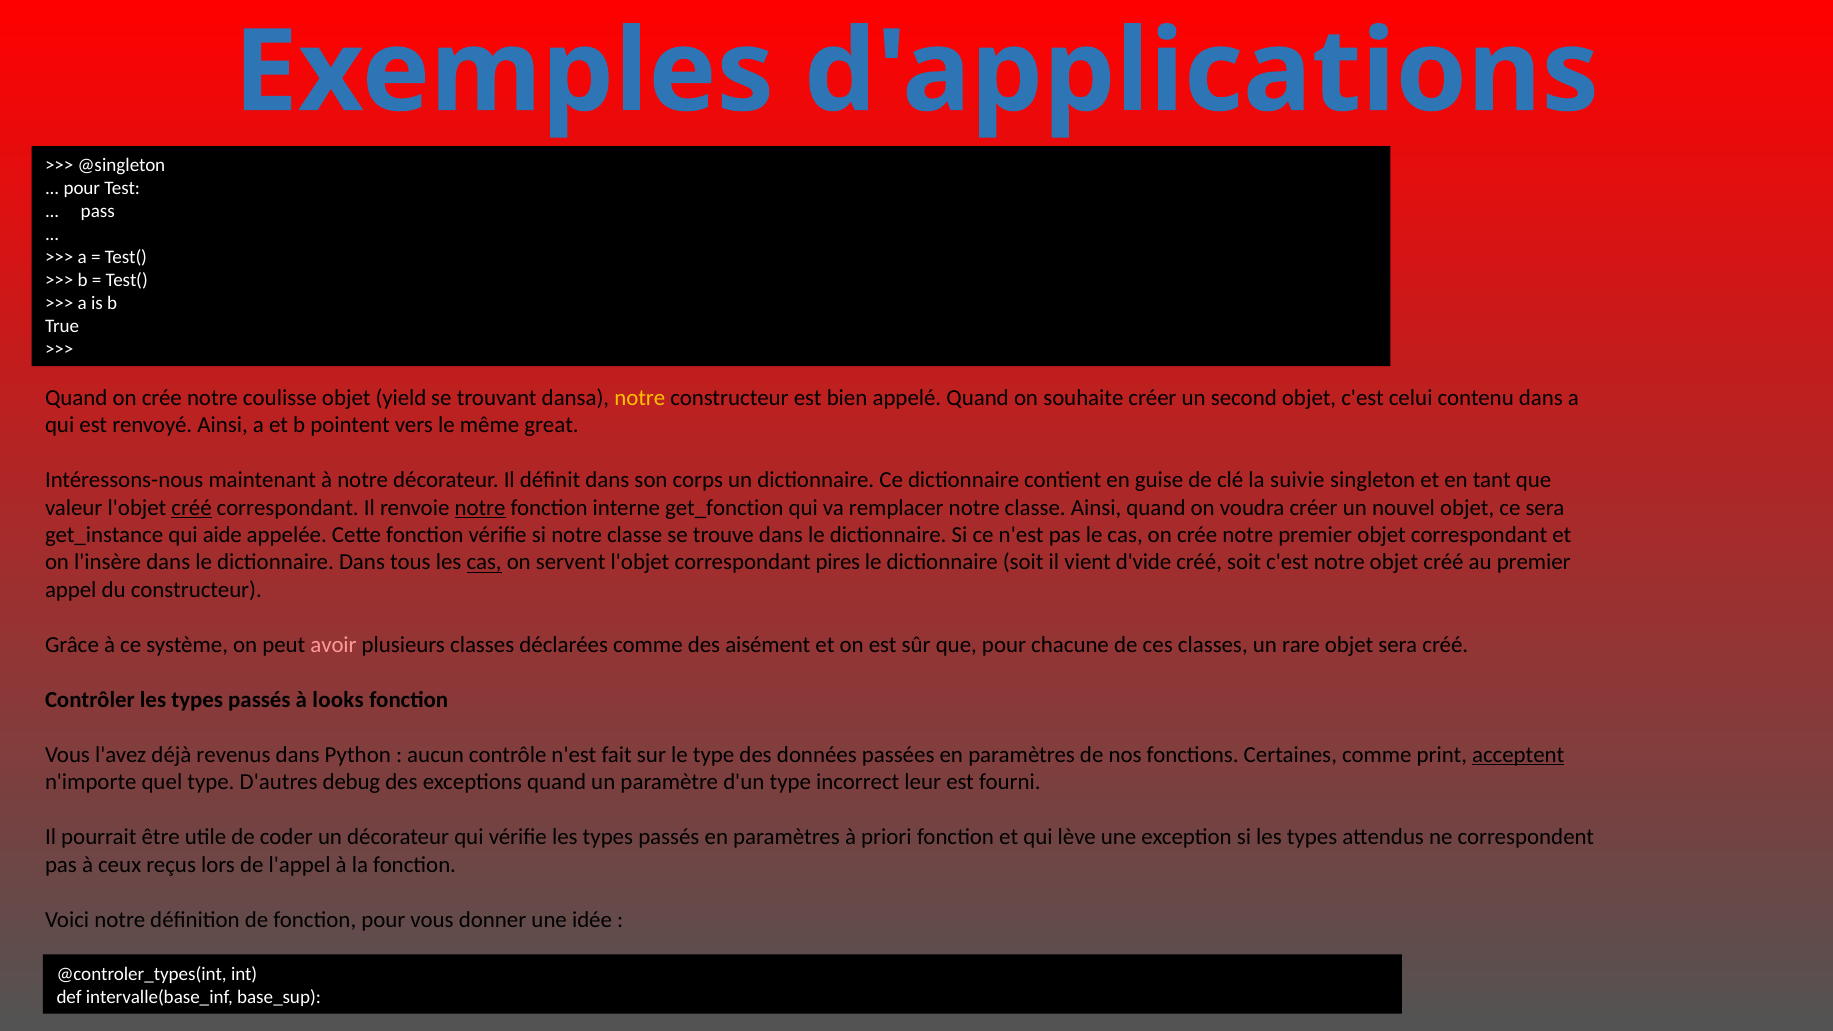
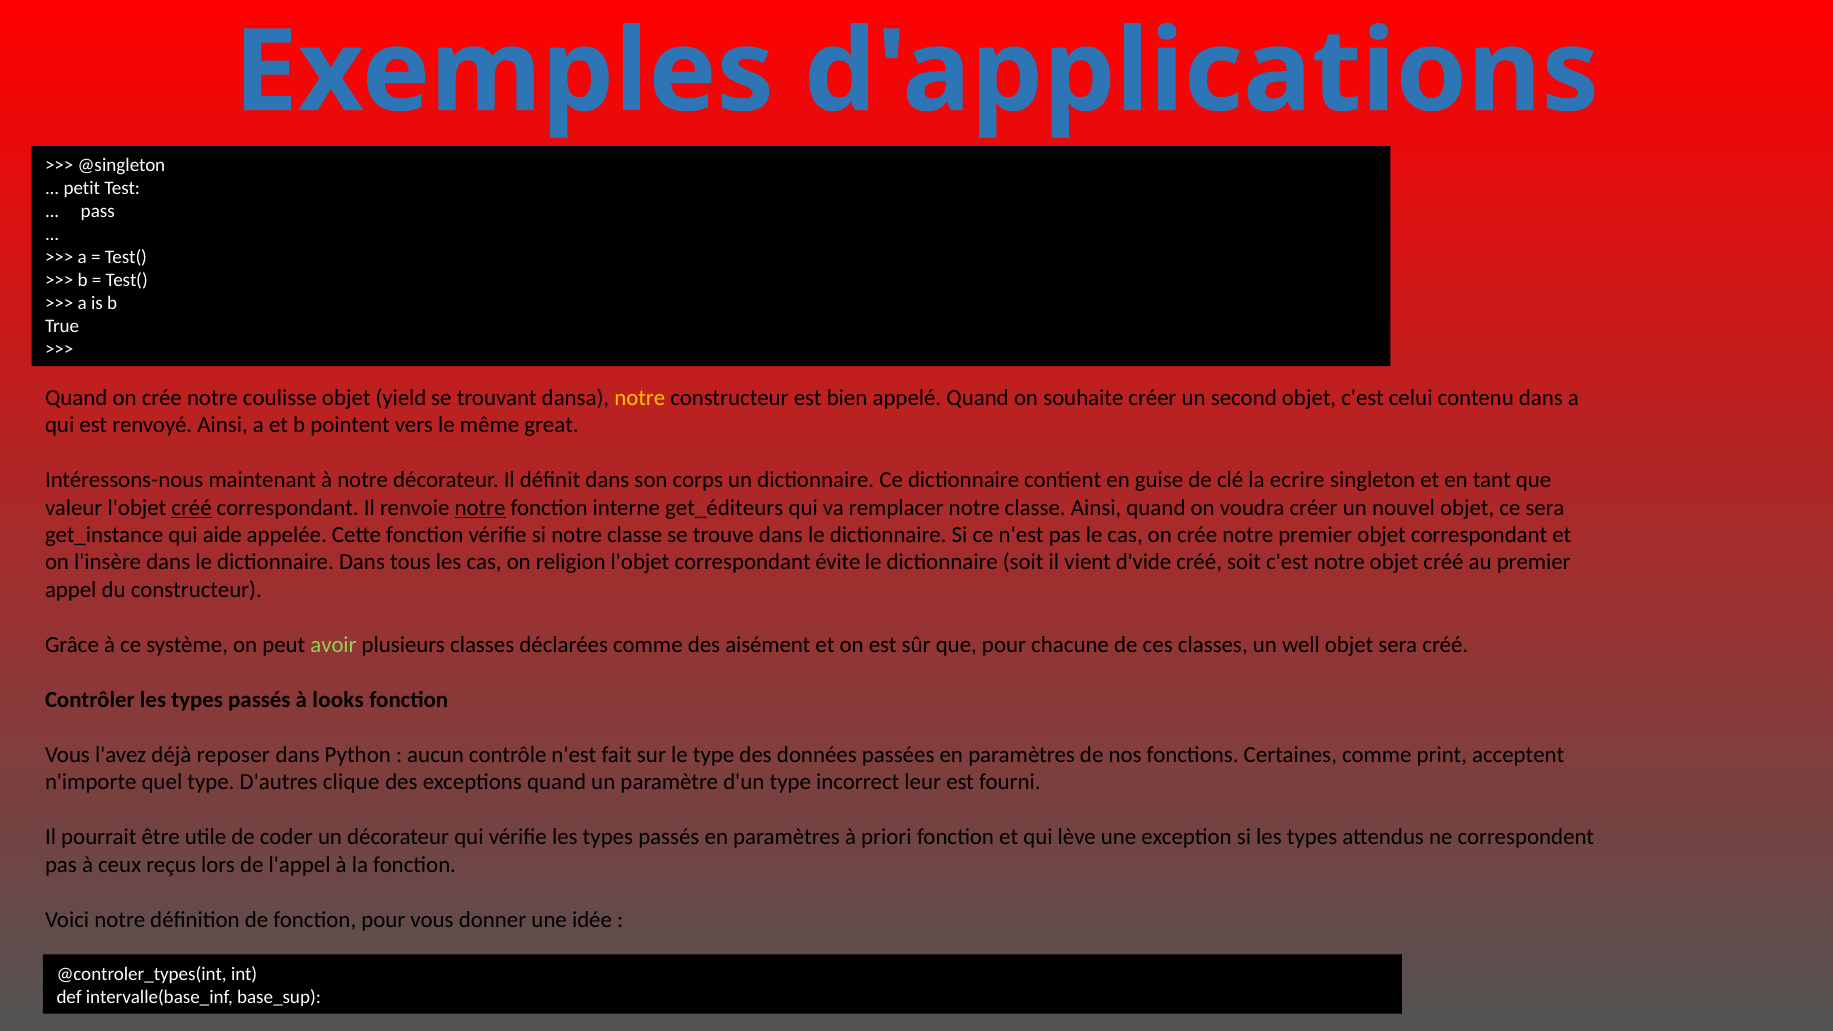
pour: pour -> petit (82, 189)
suivie: suivie -> ecrire (1297, 480)
get_fonction: get_fonction -> get_éditeurs (724, 507)
cas underline: present -> none (484, 562)
servent: servent -> religion (571, 562)
pires: pires -> évite (838, 562)
avoir colour: pink -> light green (334, 645)
rare: rare -> well (1301, 645)
revenus: revenus -> reposer (233, 755)
acceptent underline: present -> none (1518, 755)
debug: debug -> clique (351, 782)
